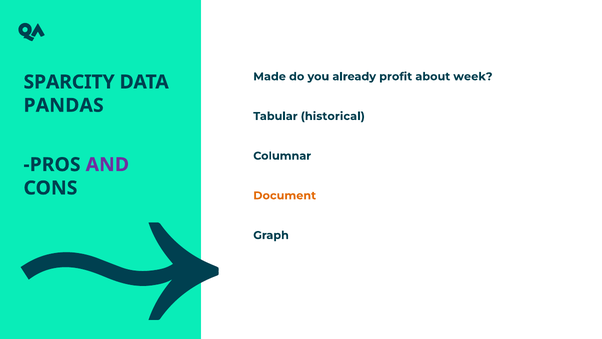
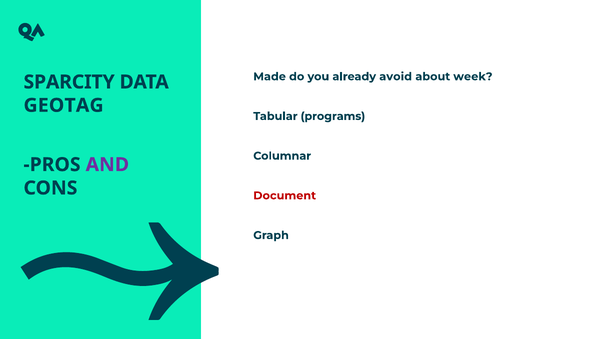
profit: profit -> avoid (396, 76)
PANDAS: PANDAS -> GEOTAG (64, 105)
historical: historical -> programs (333, 116)
Document colour: orange -> red (285, 195)
